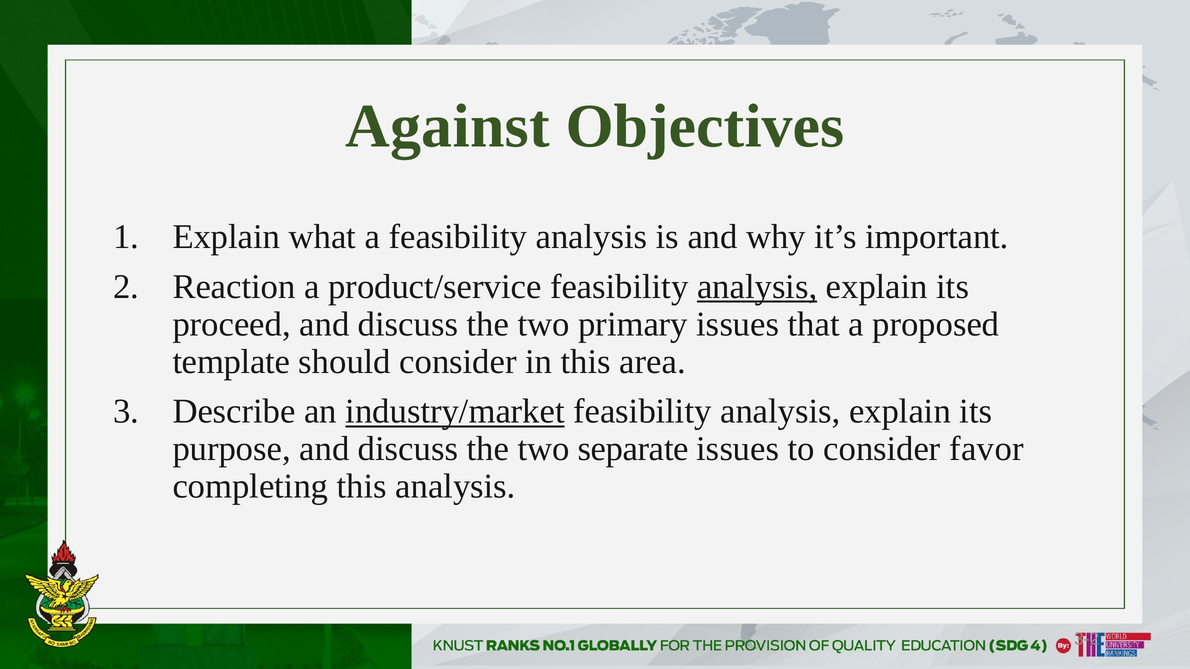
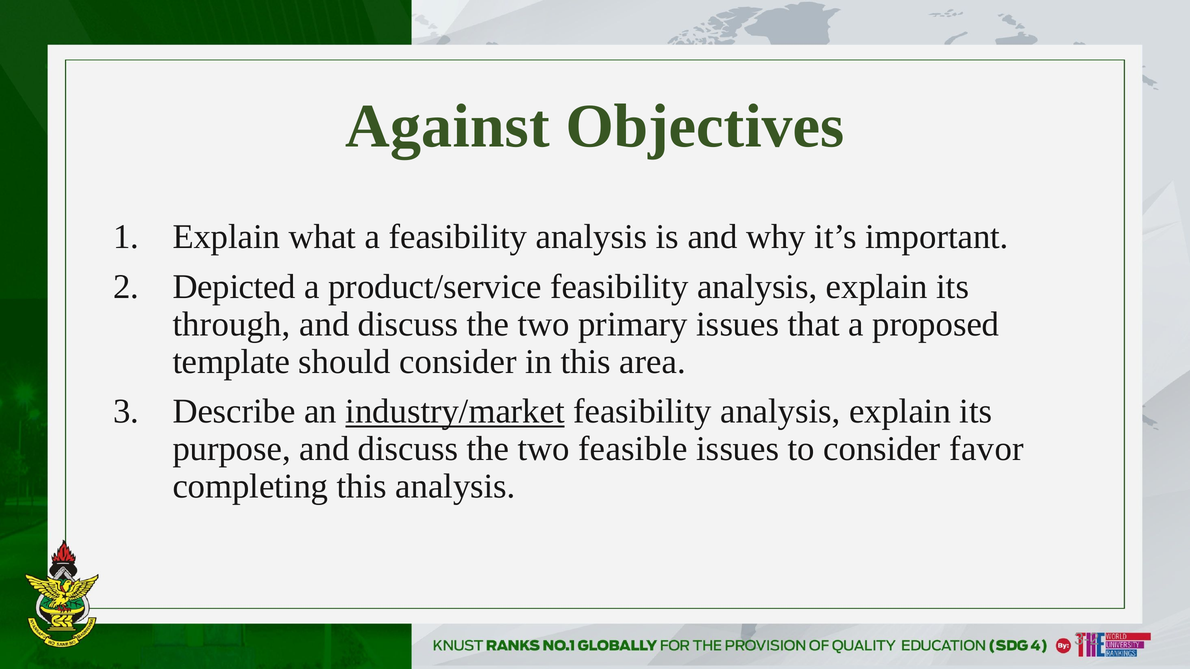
Reaction: Reaction -> Depicted (234, 287)
analysis underline: present -> none (757, 287)
proceed: proceed -> through (232, 324)
separate: separate -> feasible (633, 449)
